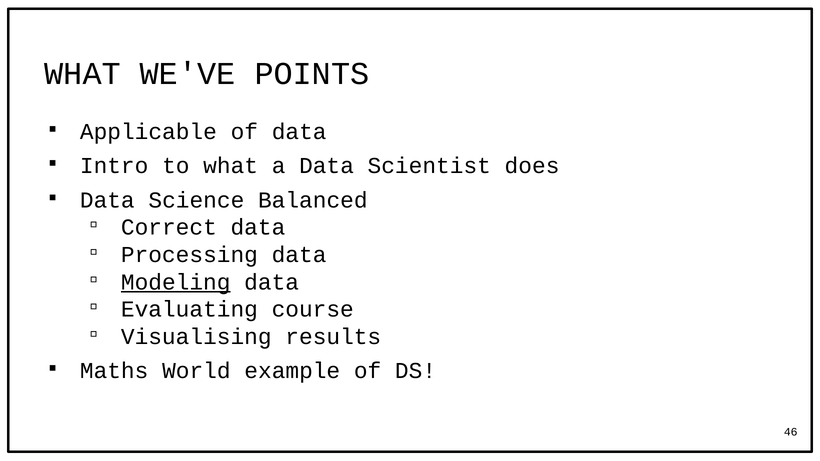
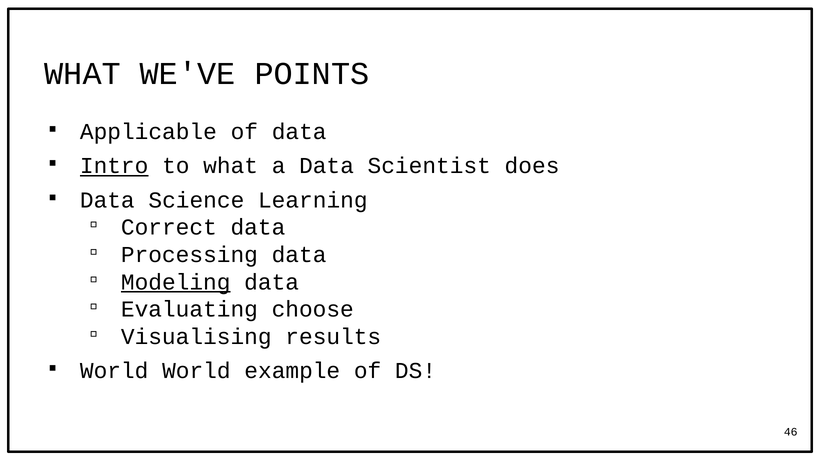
Intro underline: none -> present (114, 166)
Balanced: Balanced -> Learning (313, 200)
course: course -> choose (313, 310)
Maths: Maths -> World (114, 371)
